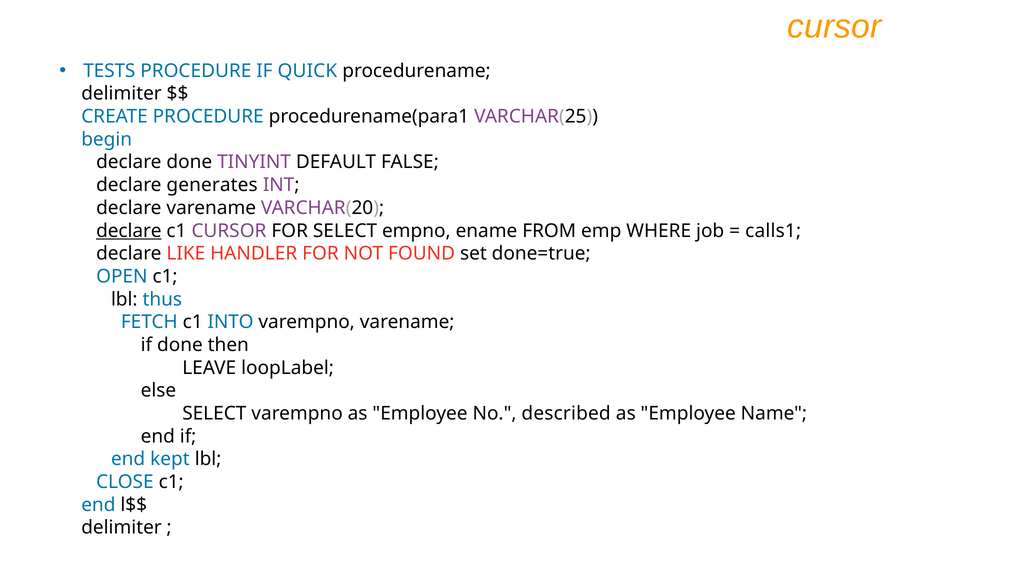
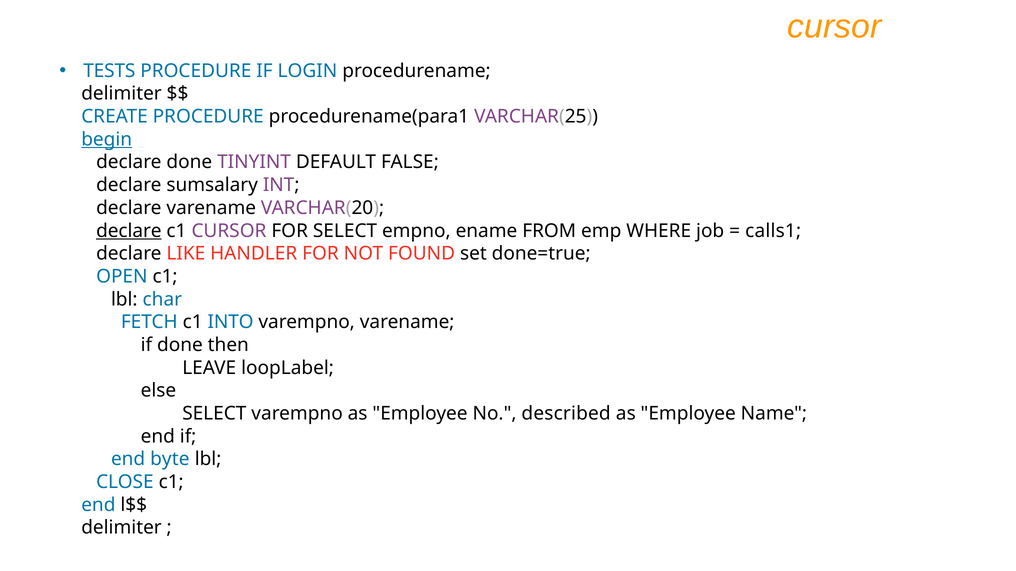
QUICK: QUICK -> LOGIN (307, 71)
begin underline: none -> present (107, 139)
generates: generates -> sumsalary (212, 185)
thus: thus -> char (162, 300)
kept: kept -> byte (170, 460)
